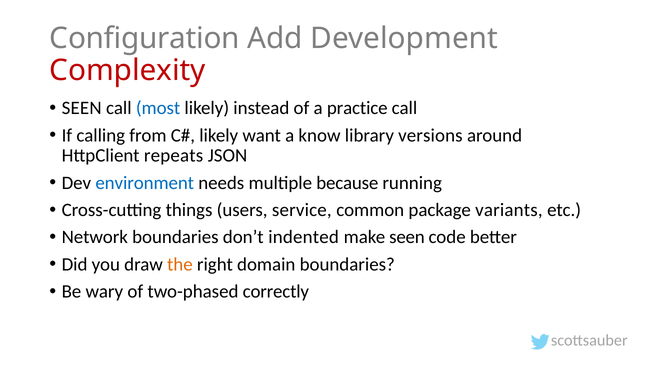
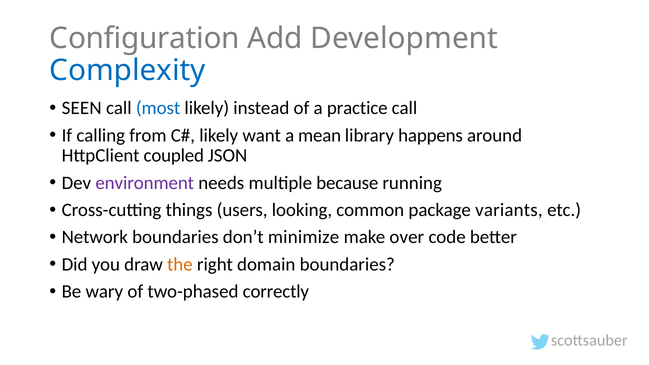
Complexity colour: red -> blue (128, 71)
know: know -> mean (320, 135)
versions: versions -> happens (431, 135)
repeats: repeats -> coupled (174, 156)
environment colour: blue -> purple (145, 183)
service: service -> looking (302, 210)
indented: indented -> minimize (304, 237)
make seen: seen -> over (407, 237)
